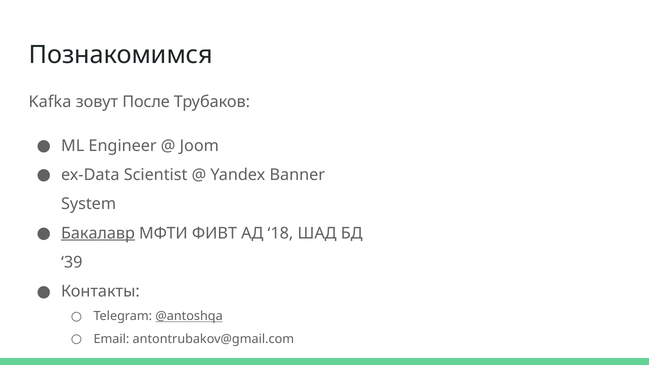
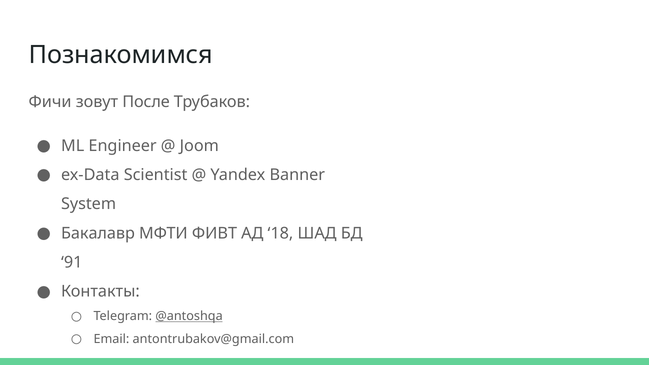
Kafka: Kafka -> Фичи (50, 102)
Бакалавр underline: present -> none (98, 233)
39: 39 -> 91 (72, 262)
